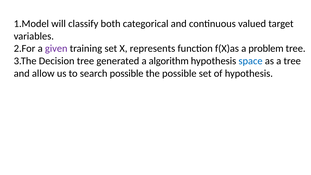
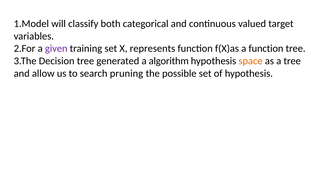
a problem: problem -> function (266, 49)
space colour: blue -> orange (251, 61)
search possible: possible -> pruning (126, 73)
